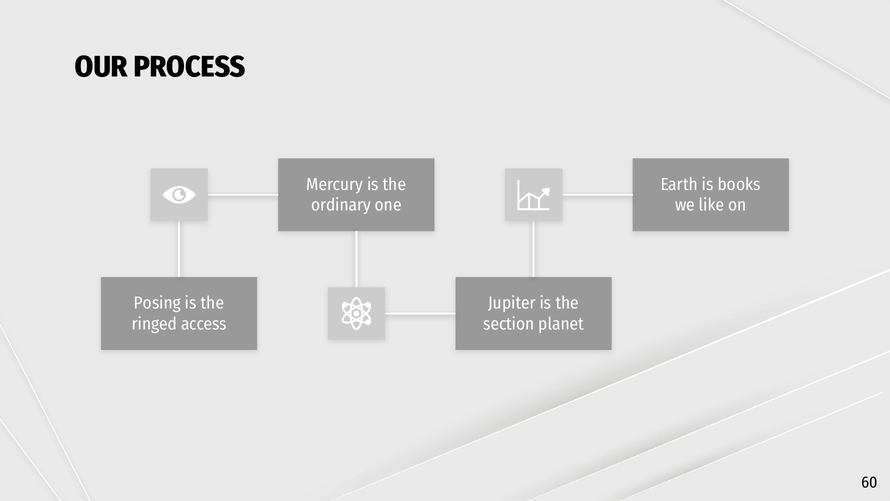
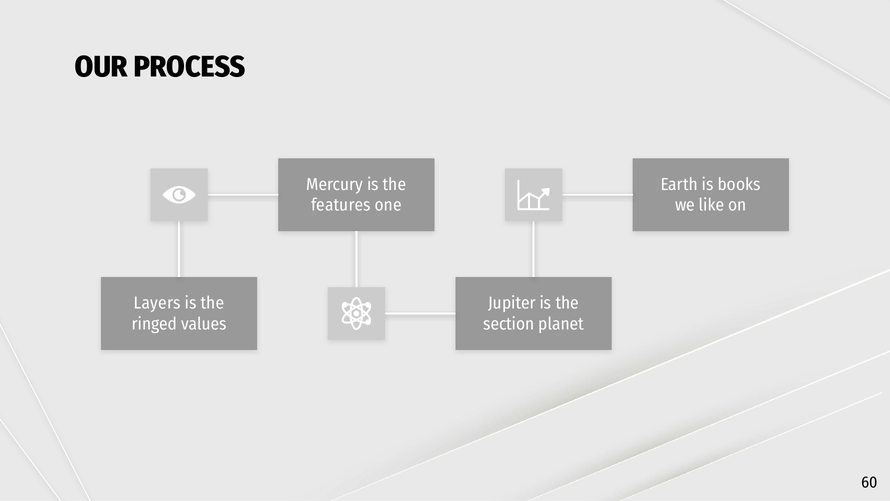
ordinary: ordinary -> features (341, 205)
Posing: Posing -> Layers (157, 303)
access: access -> values (204, 324)
